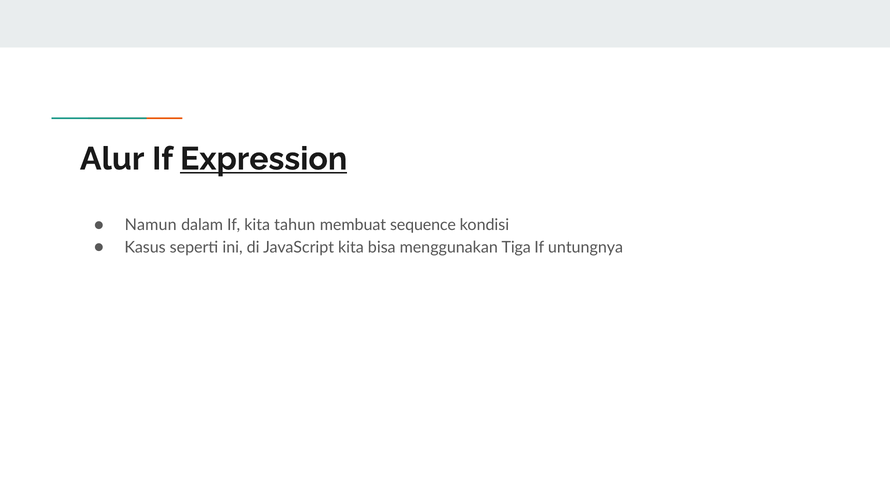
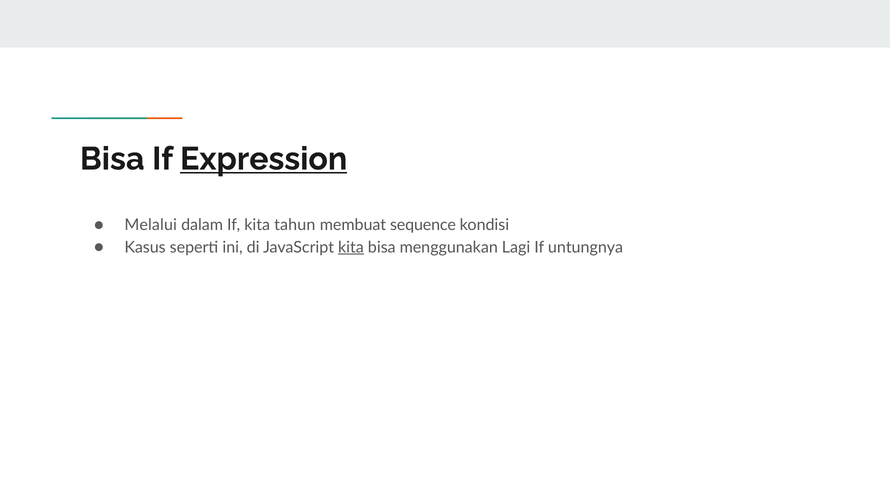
Alur: Alur -> Bisa (112, 159)
Namun: Namun -> Melalui (151, 225)
kita underline: none -> present (351, 247)
Tiga: Tiga -> Lagi (516, 247)
